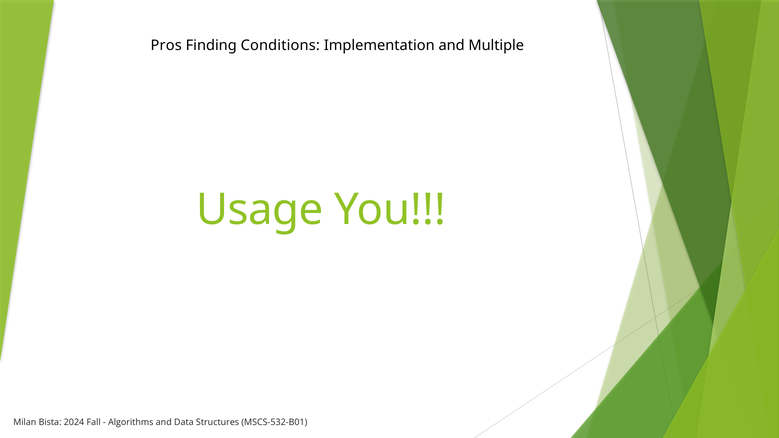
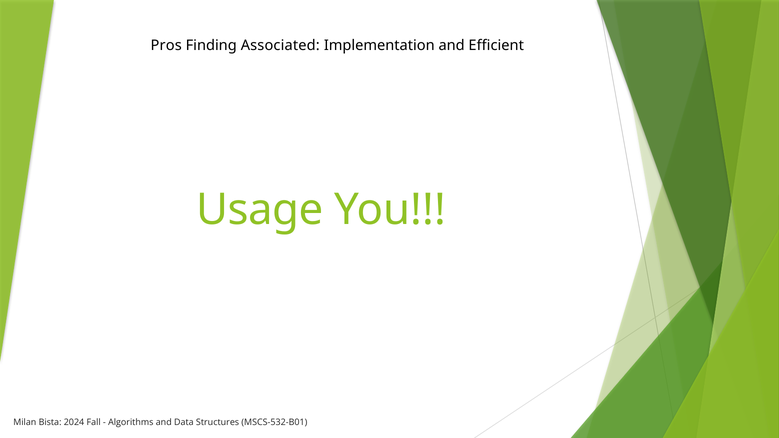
Conditions: Conditions -> Associated (280, 45)
Multiple: Multiple -> Efficient (496, 45)
